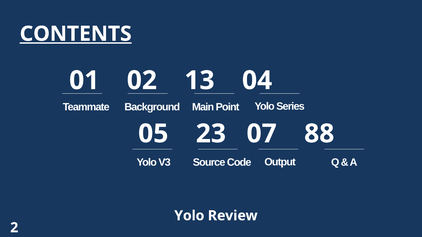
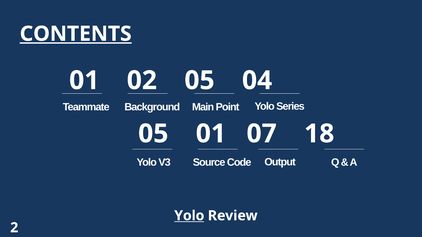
02 13: 13 -> 05 (199, 81)
05 23: 23 -> 01 (211, 134)
88: 88 -> 18 (319, 134)
Yolo underline: none -> present (189, 216)
